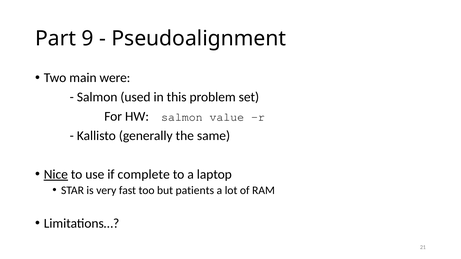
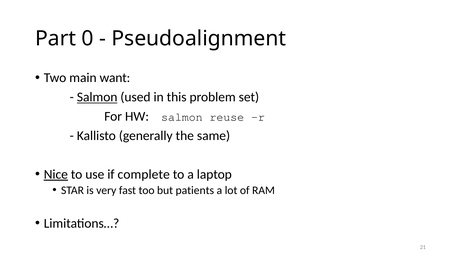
9: 9 -> 0 (88, 39)
were: were -> want (115, 78)
Salmon underline: none -> present (97, 97)
value: value -> reuse (227, 117)
